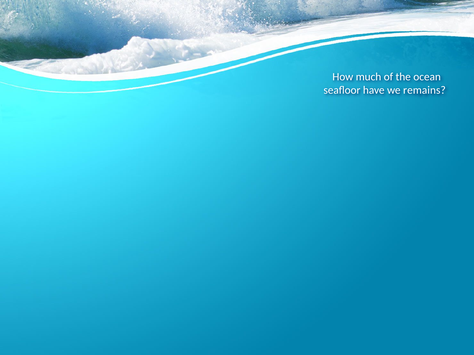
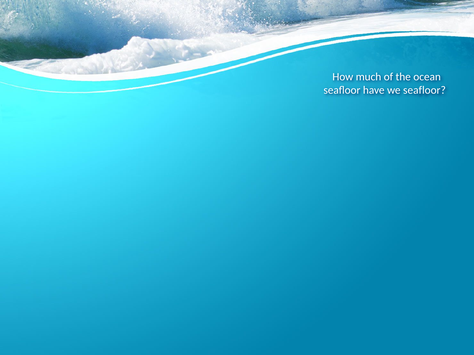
we remains: remains -> seafloor (424, 90)
